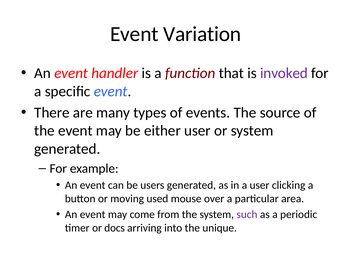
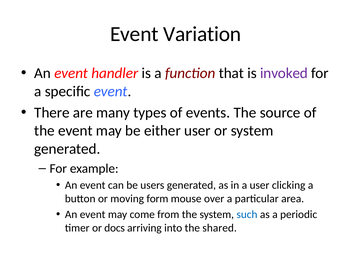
used: used -> form (157, 199)
such colour: purple -> blue (247, 215)
unique: unique -> shared (220, 228)
